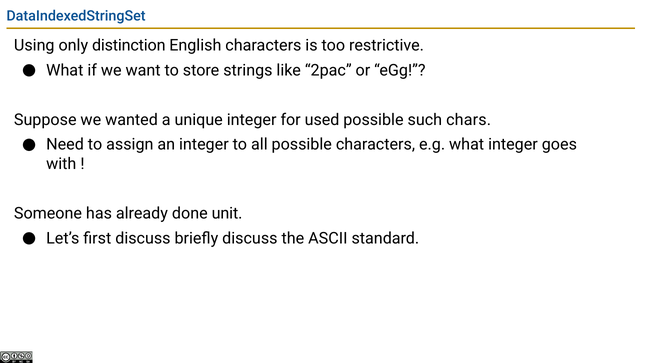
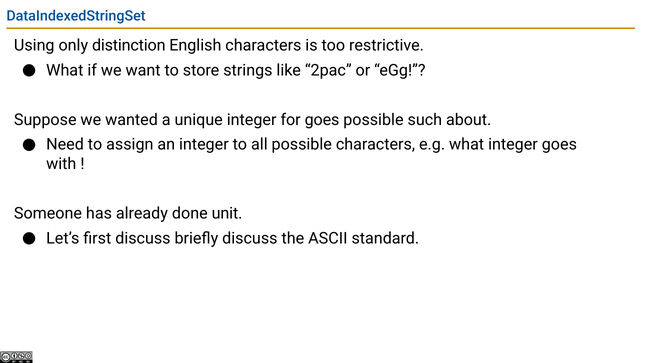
for used: used -> goes (322, 120)
chars: chars -> about (469, 120)
